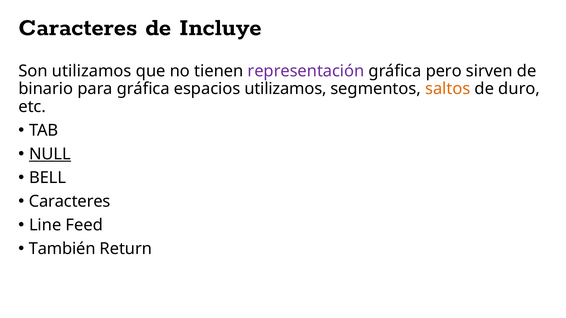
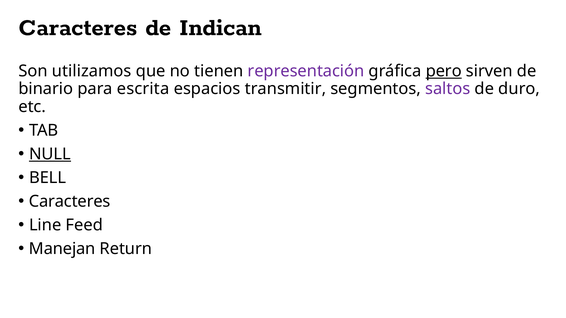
Incluye: Incluye -> Indican (220, 27)
pero underline: none -> present (444, 71)
para gráfica: gráfica -> escrita (143, 89)
espacios utilizamos: utilizamos -> transmitir (285, 89)
saltos colour: orange -> purple (448, 89)
También: También -> Manejan (62, 249)
